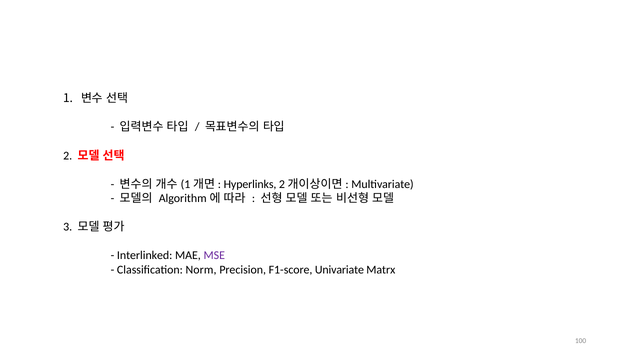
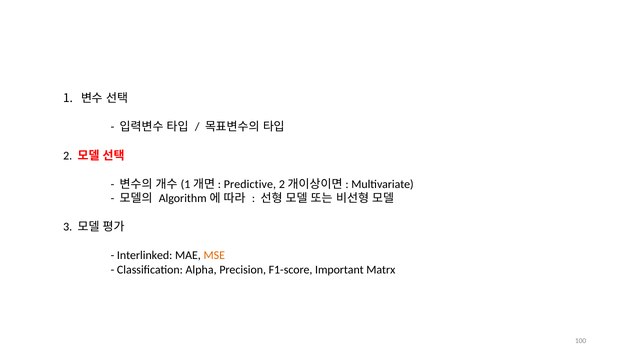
Hyperlinks: Hyperlinks -> Predictive (250, 184)
MSE colour: purple -> orange (214, 255)
Norm: Norm -> Alpha (201, 270)
Univariate: Univariate -> Important (339, 270)
